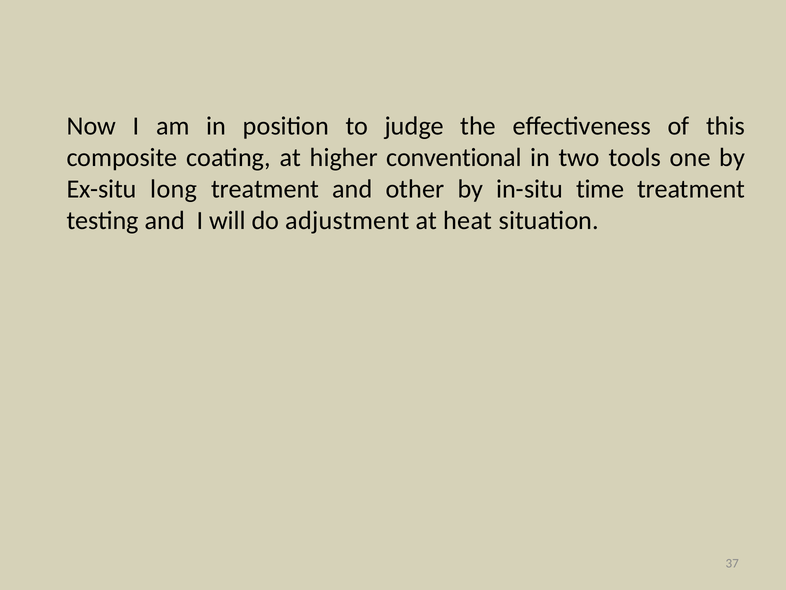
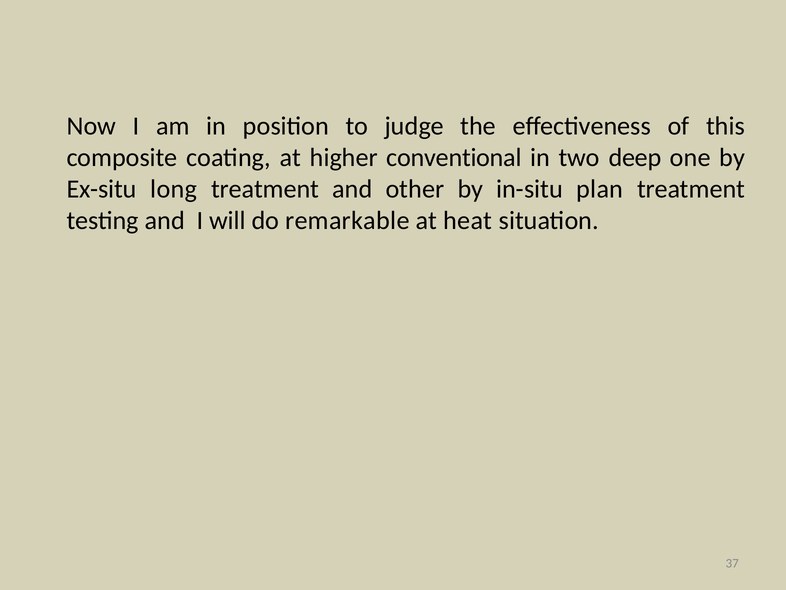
tools: tools -> deep (635, 158)
time: time -> plan (600, 189)
adjustment: adjustment -> remarkable (347, 221)
